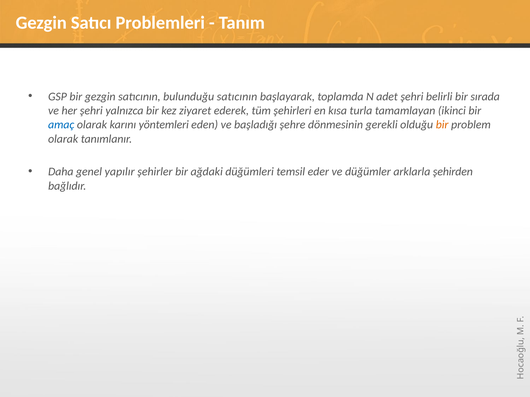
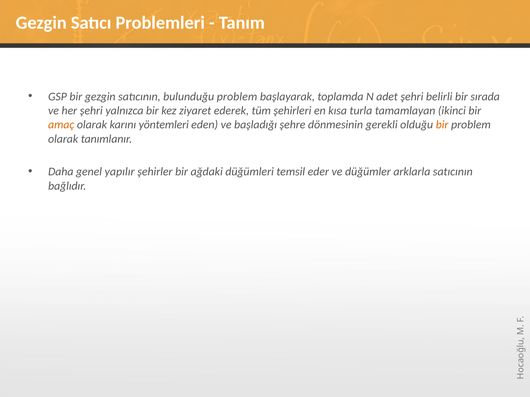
bulunduğu satıcının: satıcının -> problem (237, 97)
amaç colour: blue -> orange (61, 125)
arklarla şehirden: şehirden -> satıcının (453, 172)
